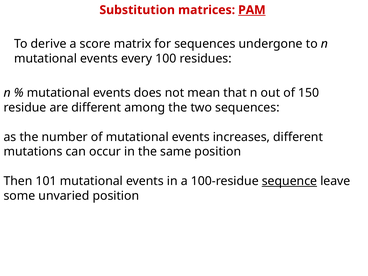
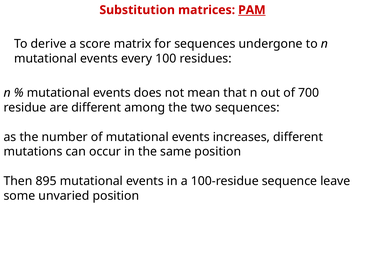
150: 150 -> 700 (309, 93)
101: 101 -> 895 (46, 181)
sequence underline: present -> none (289, 181)
